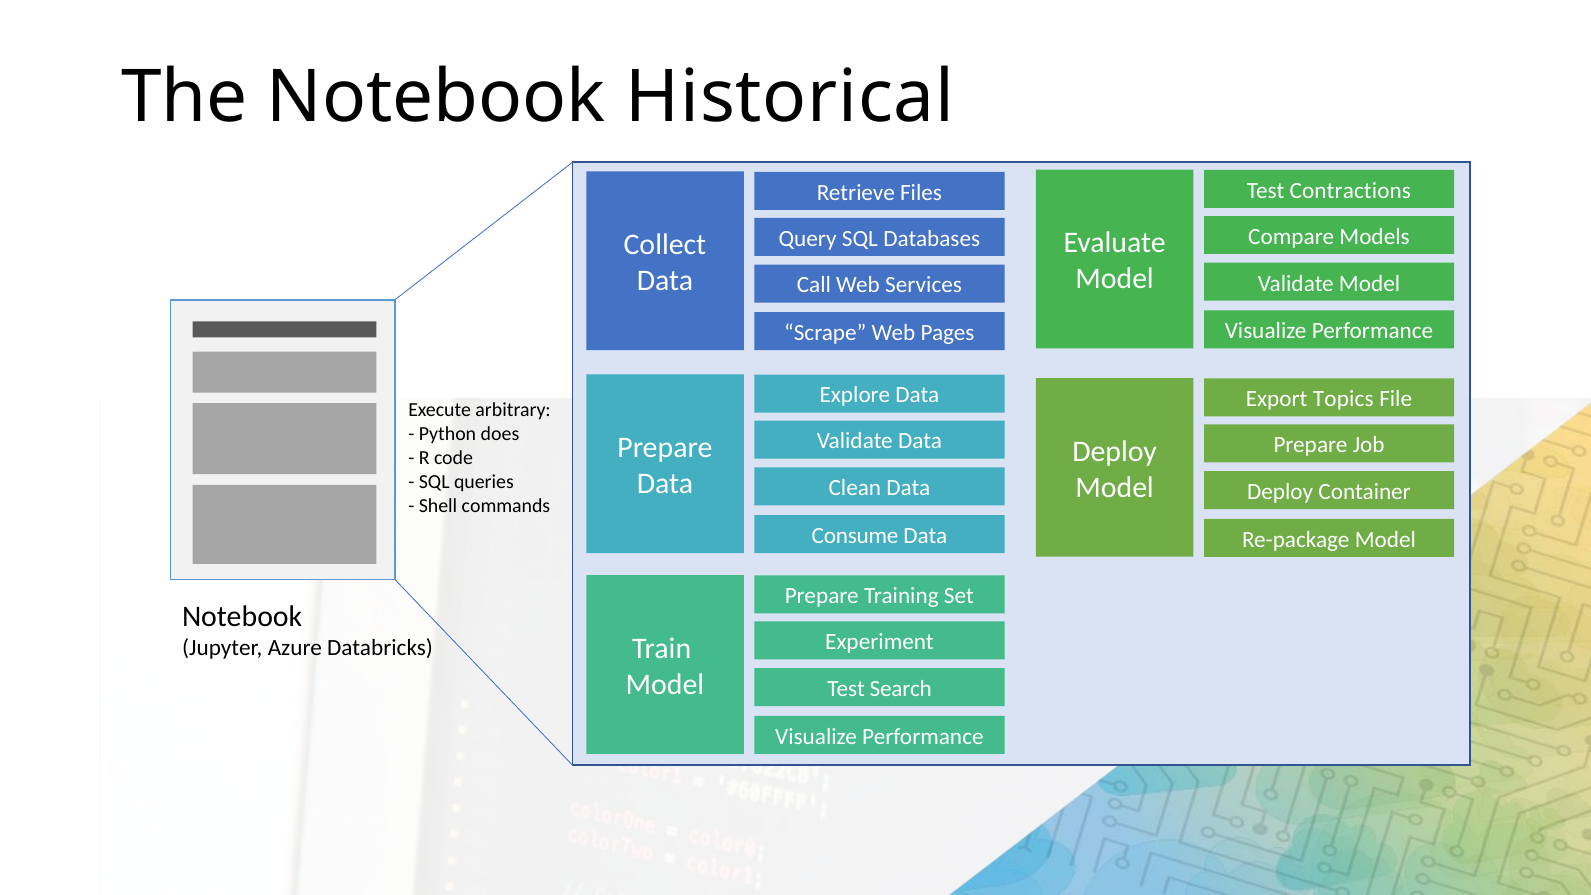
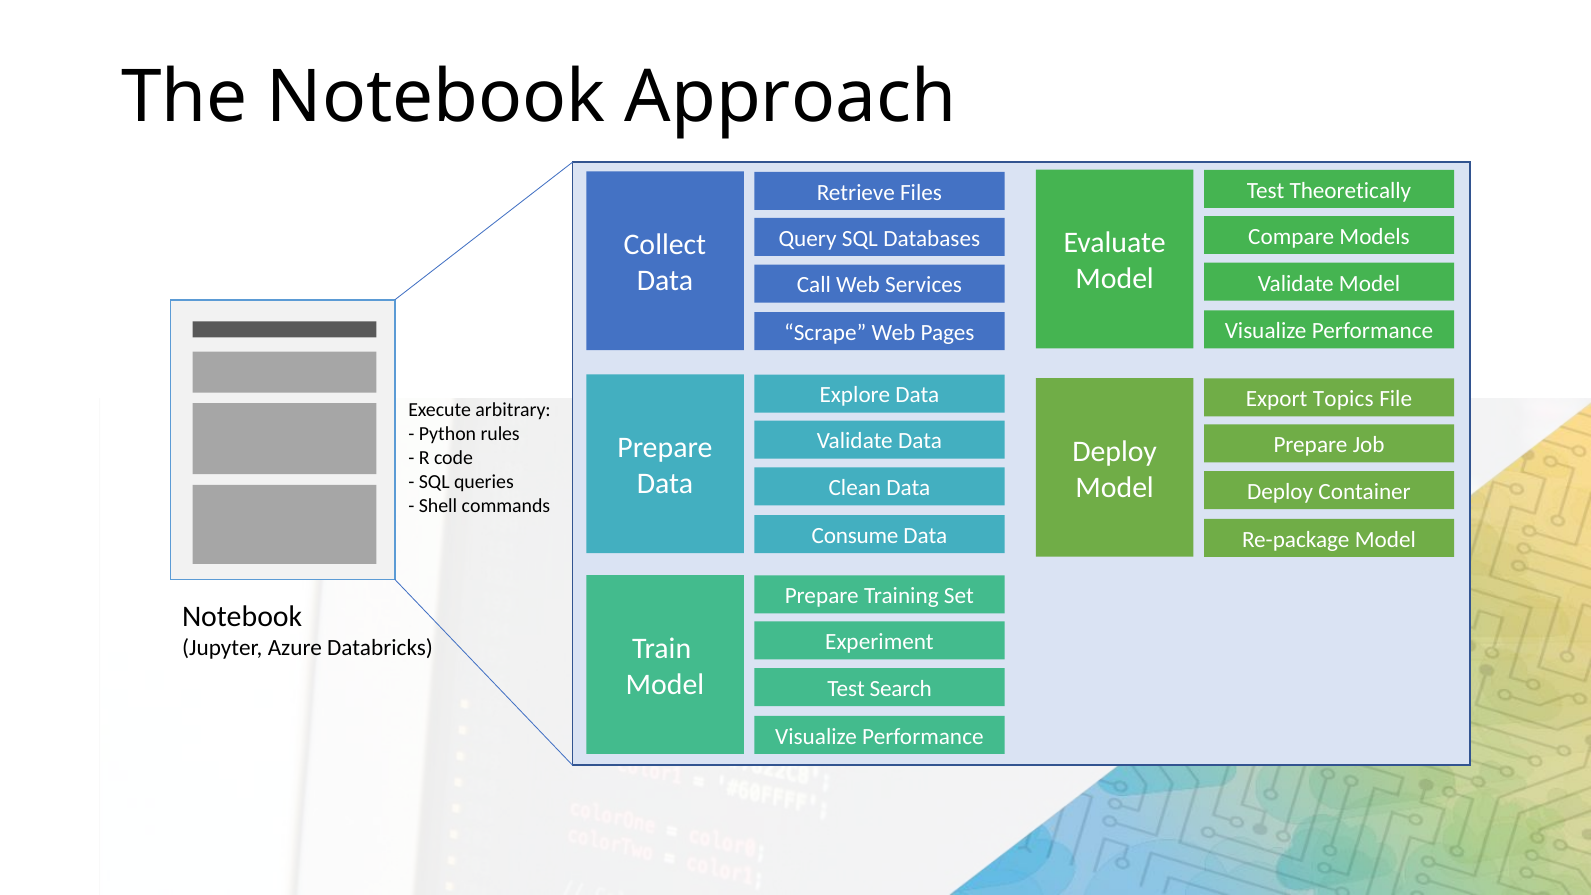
Historical: Historical -> Approach (790, 97)
Contractions: Contractions -> Theoretically (1350, 191)
does: does -> rules (500, 434)
